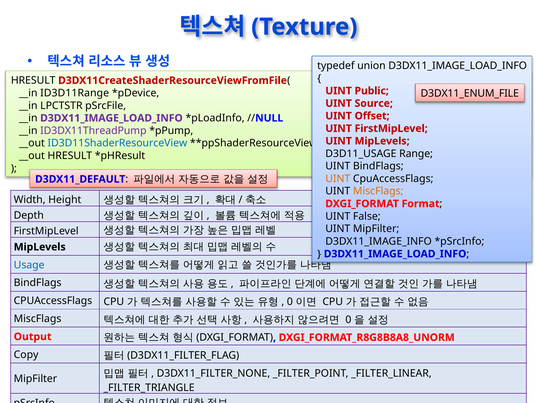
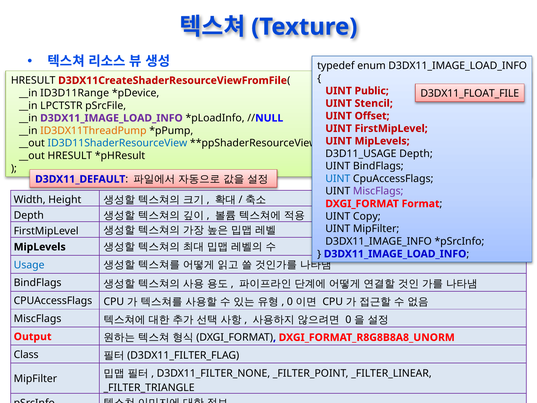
union: union -> enum (371, 66)
D3DX11_ENUM_FILE: D3DX11_ENUM_FILE -> D3DX11_FLOAT_FILE (470, 93)
Source: Source -> Stencil (374, 103)
ID3DX11ThreadPump colour: purple -> orange (93, 131)
D3D11_USAGE Range: Range -> Depth (416, 153)
UINT colour: orange -> blue (338, 179)
MiscFlags colour: orange -> purple (378, 191)
False: False -> Copy (367, 216)
Copy: Copy -> Class (26, 354)
